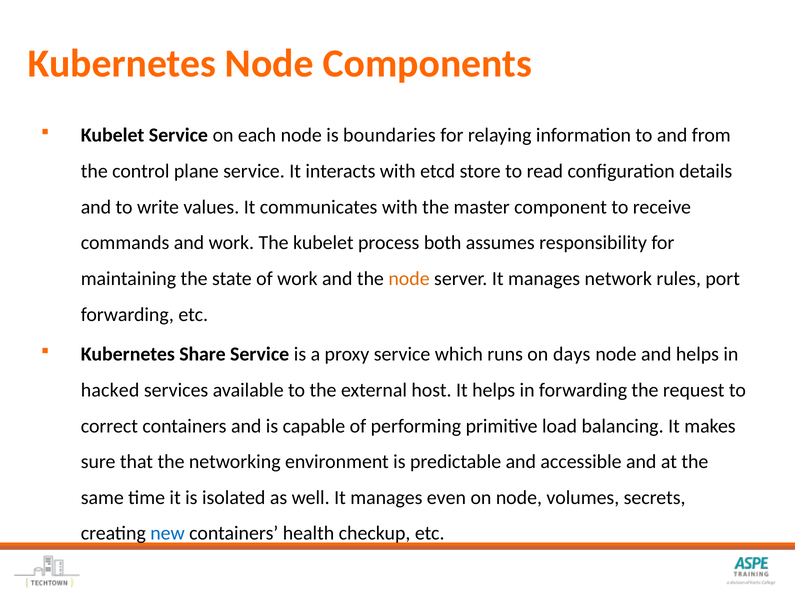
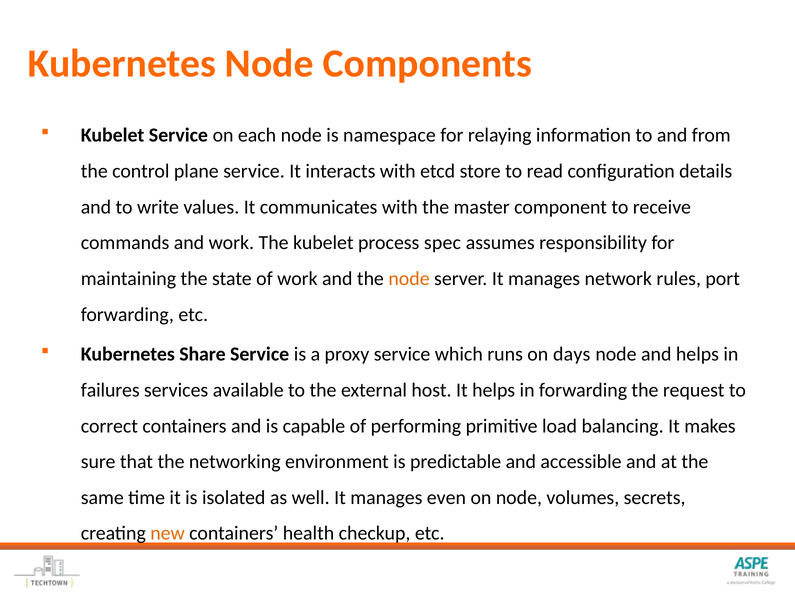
boundaries: boundaries -> namespace (389, 135)
both: both -> spec (442, 243)
hacked: hacked -> failures (110, 390)
new colour: blue -> orange (168, 533)
